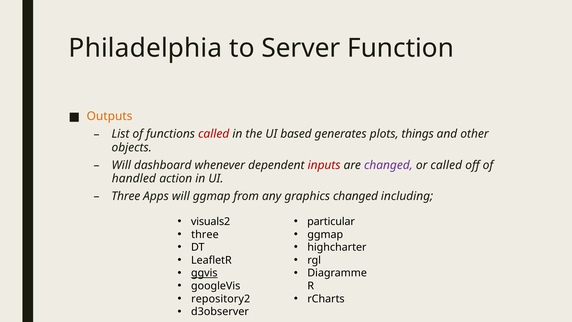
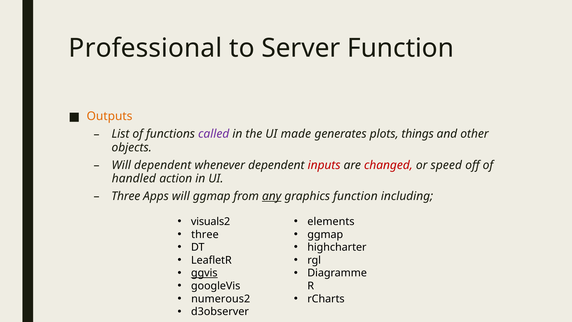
Philadelphia: Philadelphia -> Professional (145, 48)
called colour: red -> purple (214, 134)
based: based -> made (296, 134)
Will dashboard: dashboard -> dependent (163, 165)
changed colour: purple -> red (388, 165)
or called: called -> speed (446, 165)
any underline: none -> present (272, 196)
graphics changed: changed -> function (355, 196)
particular: particular -> elements (331, 221)
repository2: repository2 -> numerous2 (221, 299)
